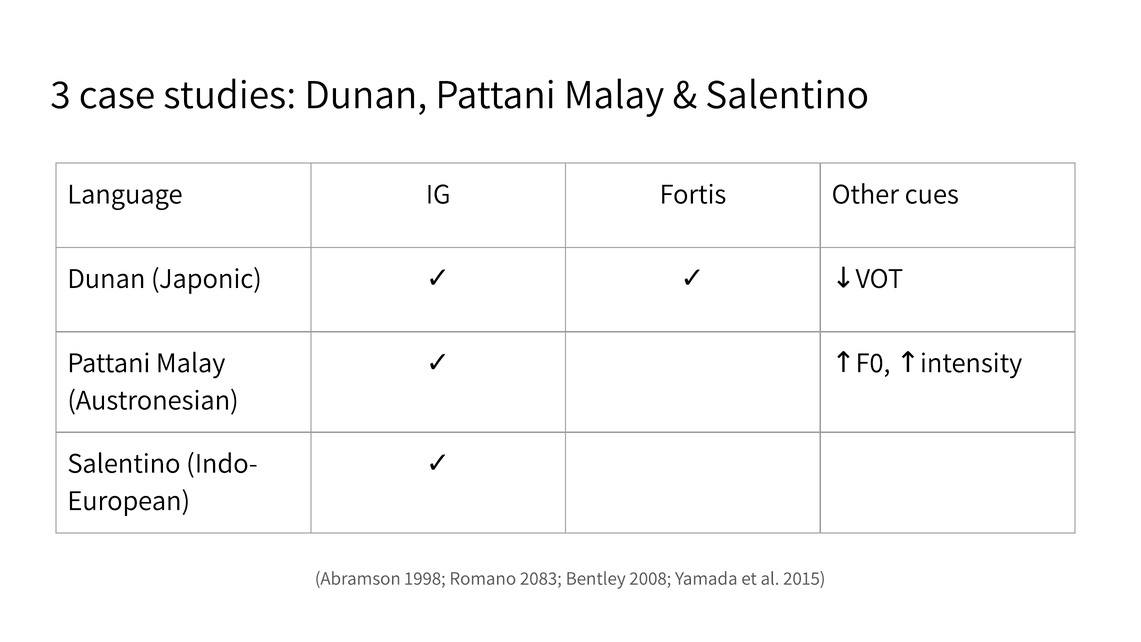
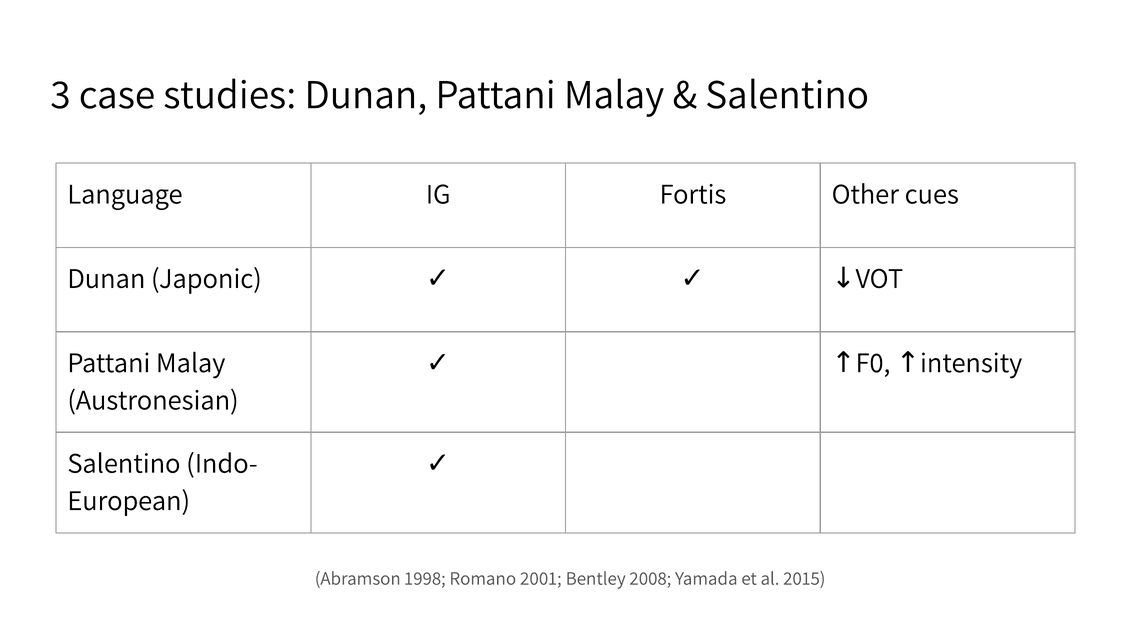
2083: 2083 -> 2001 (541, 578)
